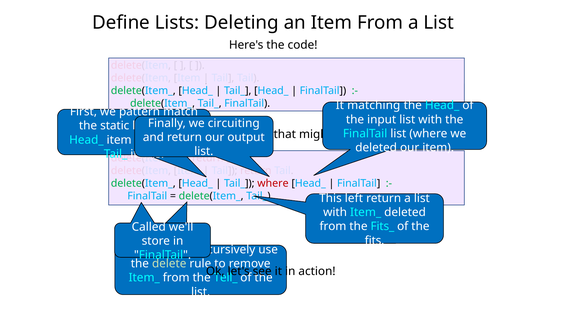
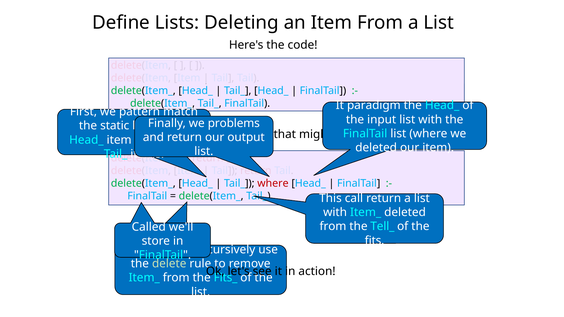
matching: matching -> paradigm (374, 106)
circuiting: circuiting -> problems (234, 123)
left: left -> call (354, 198)
Fits_: Fits_ -> Tell_ (382, 227)
Tell_: Tell_ -> Fits_ (226, 278)
